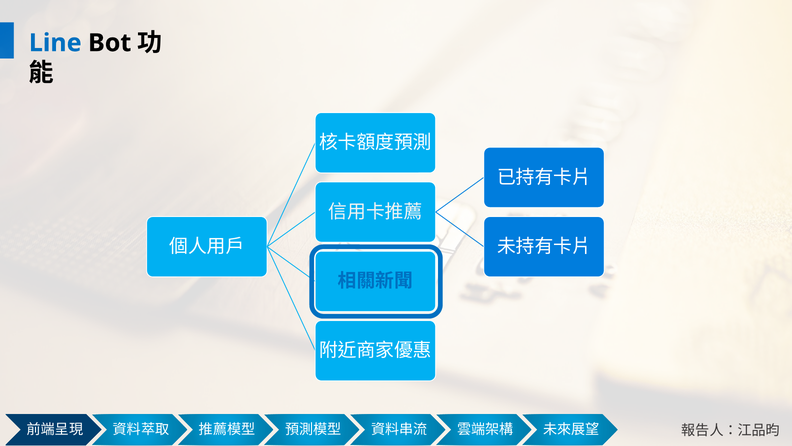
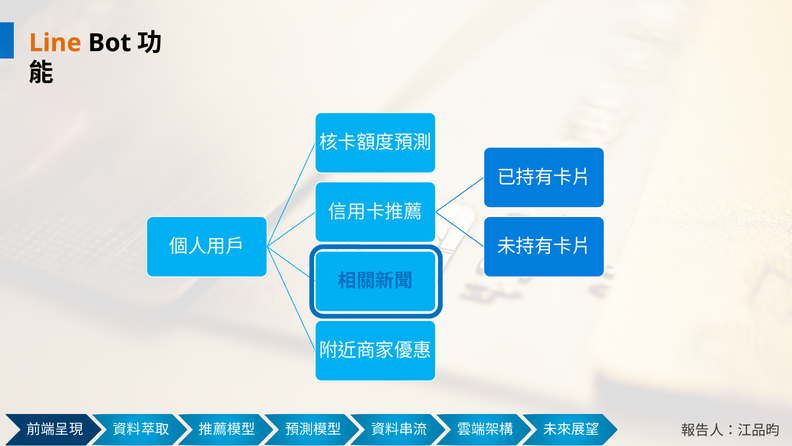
Line colour: blue -> orange (55, 43)
